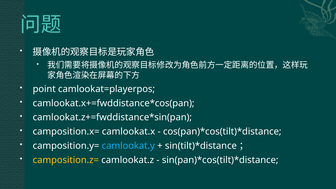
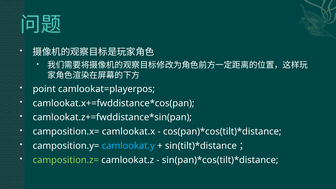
camposition.z= colour: yellow -> light green (66, 160)
